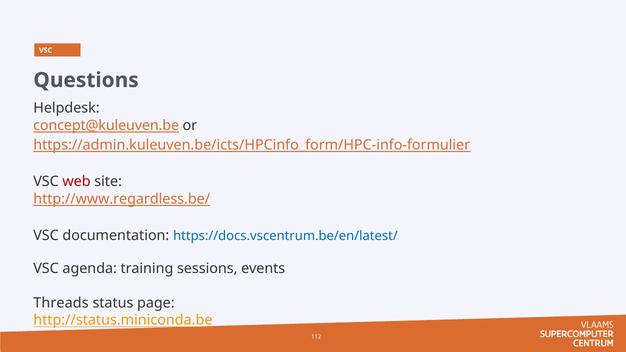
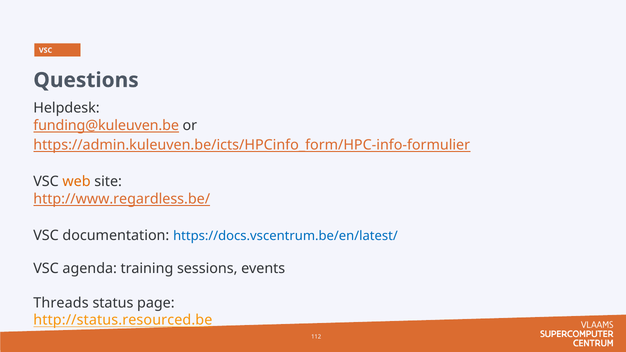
concept@kuleuven.be: concept@kuleuven.be -> funding@kuleuven.be (106, 125)
web colour: red -> orange (77, 182)
http://status.miniconda.be: http://status.miniconda.be -> http://status.resourced.be (123, 320)
